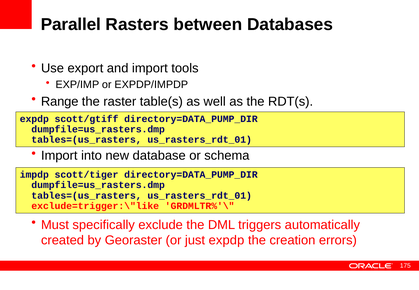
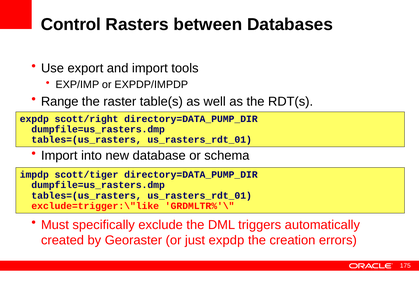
Parallel: Parallel -> Control (71, 24)
scott/gtiff: scott/gtiff -> scott/right (87, 119)
